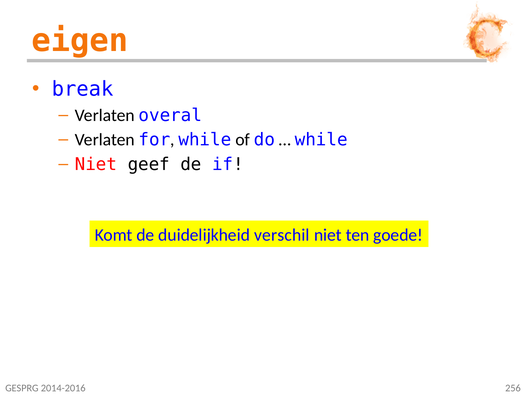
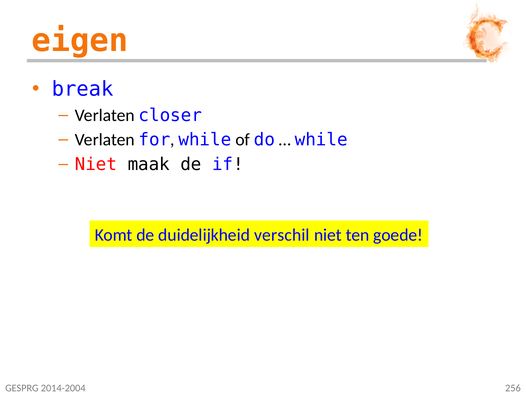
overal: overal -> closer (170, 115)
geef: geef -> maak (149, 164)
2014-2016: 2014-2016 -> 2014-2004 (63, 388)
